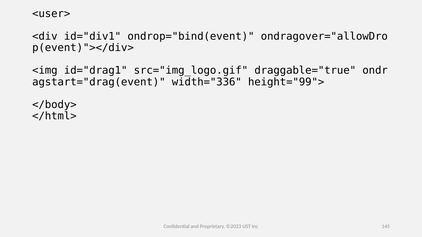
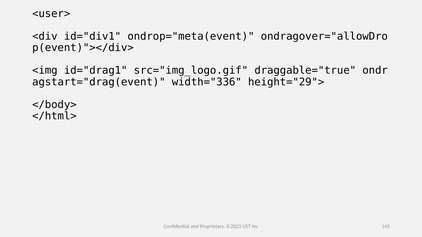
ondrop="bind(event: ondrop="bind(event -> ondrop="meta(event (191, 36)
height="99">: height="99"> -> height="29"> (286, 82)
